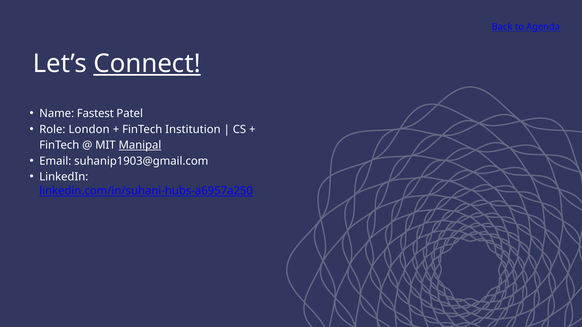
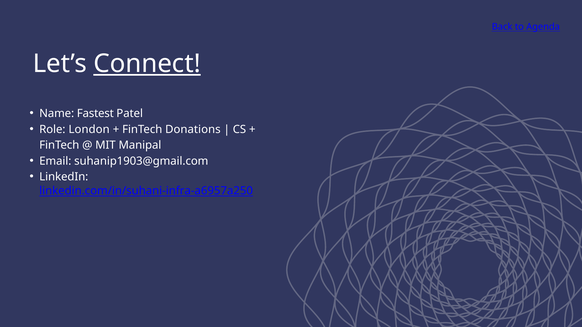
Institution: Institution -> Donations (193, 130)
Manipal underline: present -> none (140, 145)
linkedin.com/in/suhani-hubs-a6957a250: linkedin.com/in/suhani-hubs-a6957a250 -> linkedin.com/in/suhani-infra-a6957a250 (146, 191)
